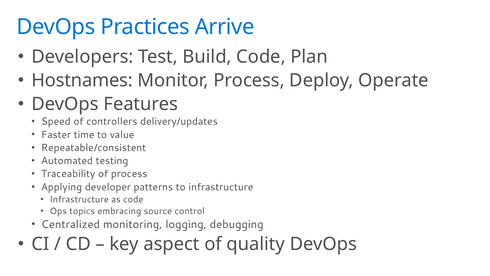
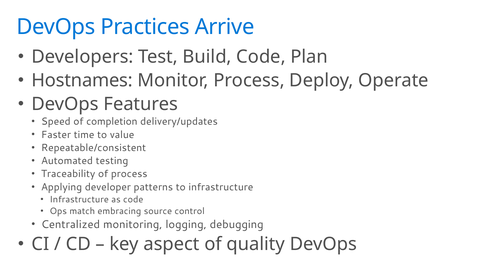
controllers: controllers -> completion (112, 121)
topics: topics -> match (82, 211)
